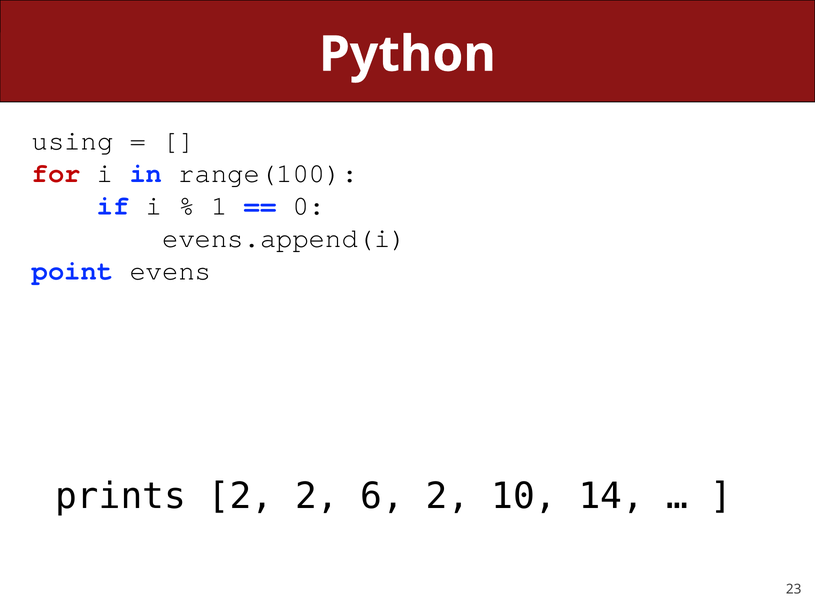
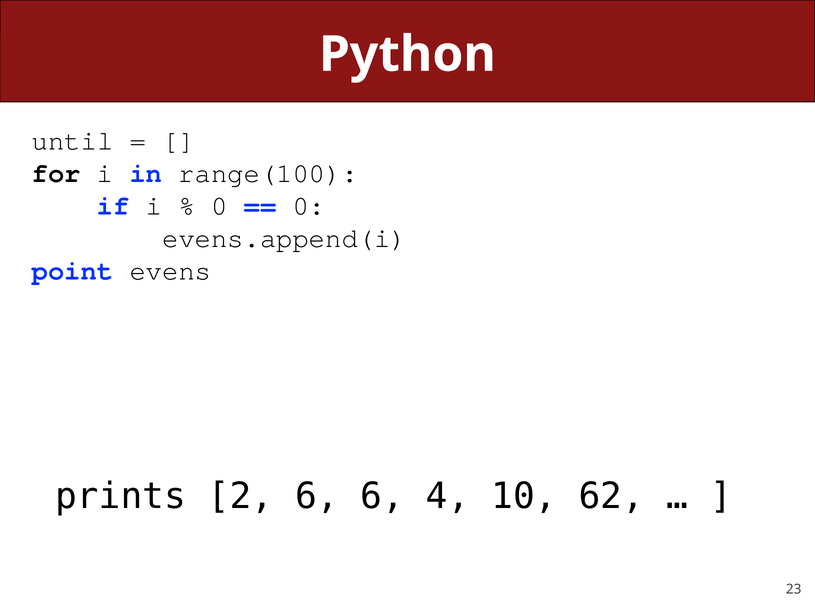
using: using -> until (73, 141)
for colour: red -> black (56, 173)
1: 1 -> 0 (219, 206)
2 2: 2 -> 6 (317, 497)
6 2: 2 -> 4 (448, 497)
14: 14 -> 62 (611, 497)
